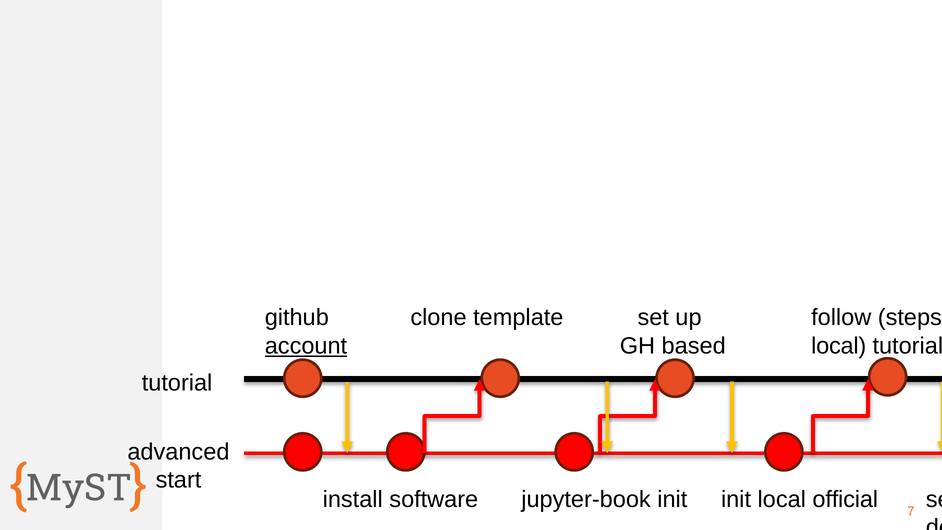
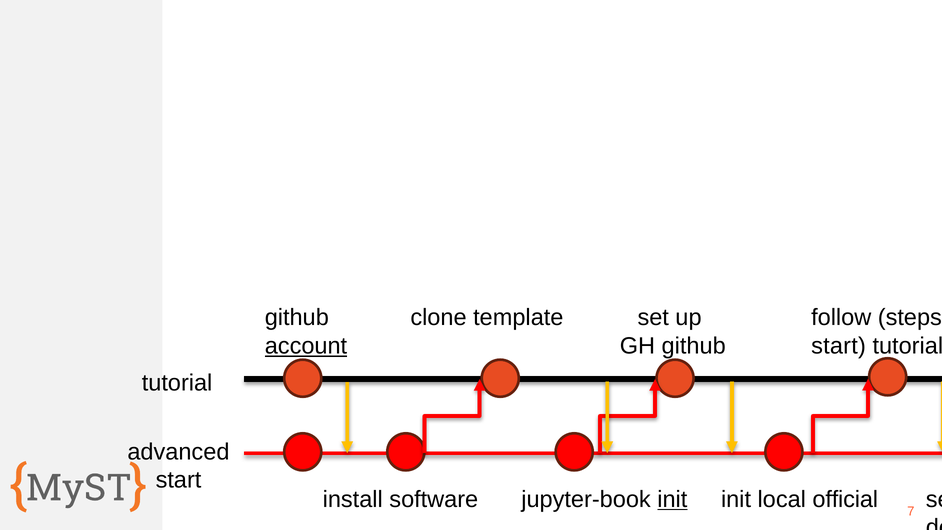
GH based: based -> github (694, 346)
local: local -> start (839, 346)
init underline: none -> present (672, 499)
